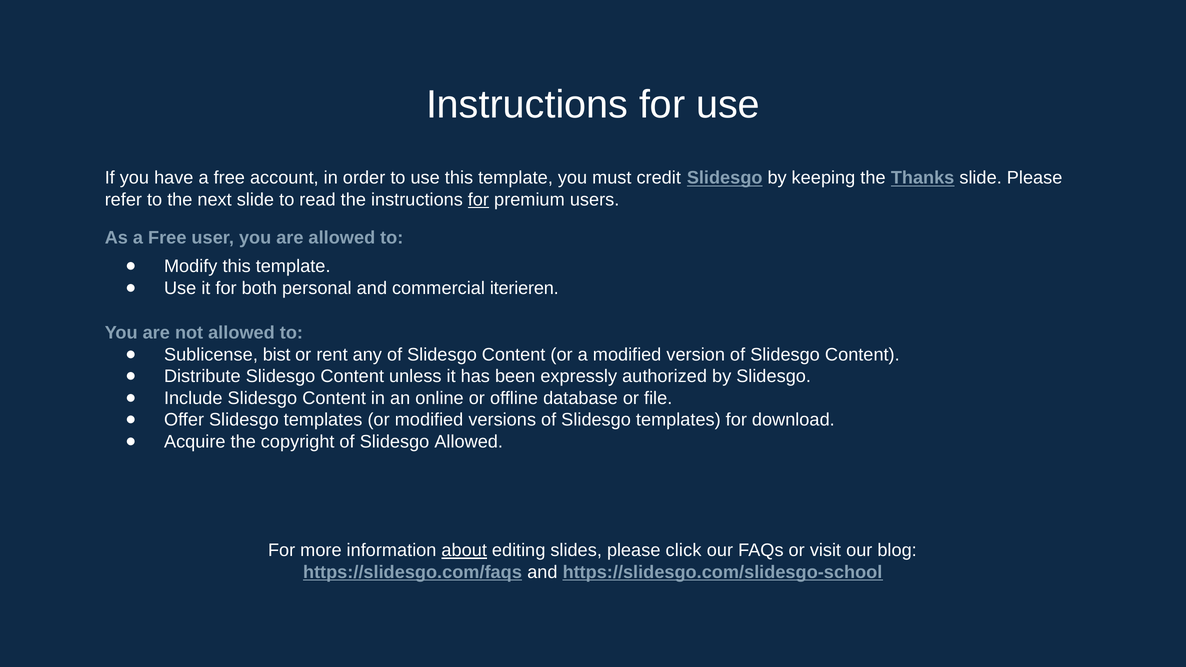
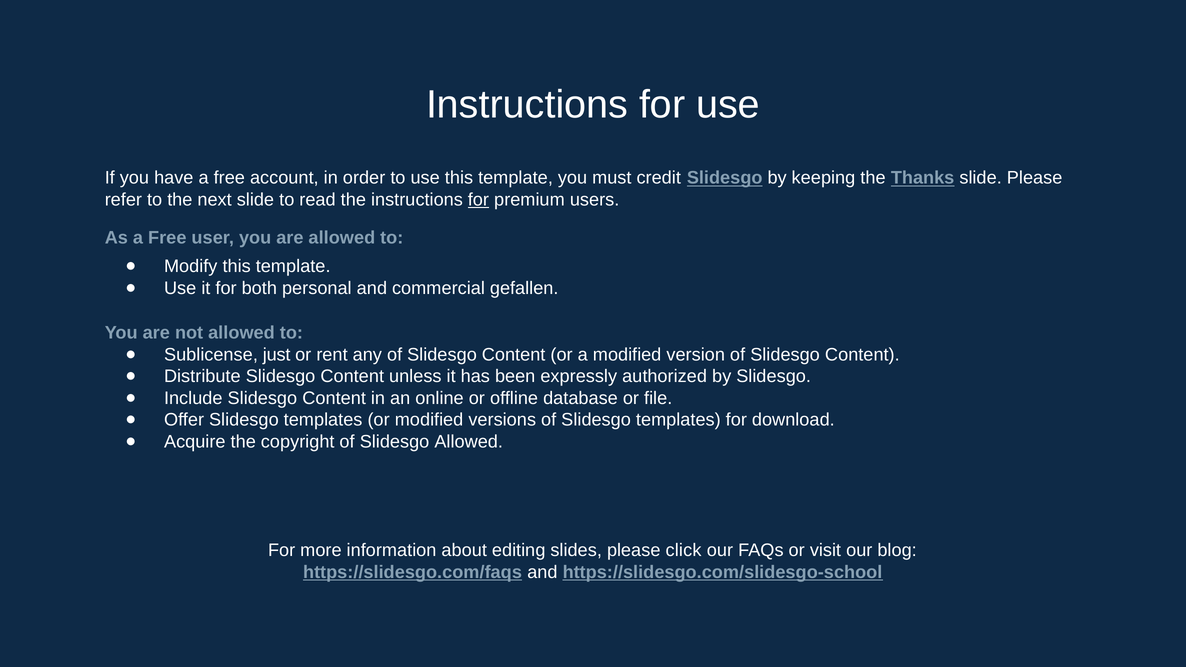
iterieren: iterieren -> gefallen (524, 288)
bist: bist -> just (277, 355)
about underline: present -> none (464, 551)
